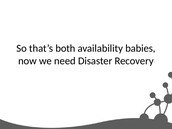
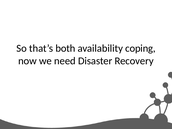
babies: babies -> coping (140, 48)
